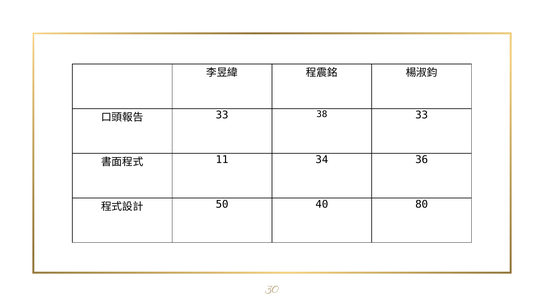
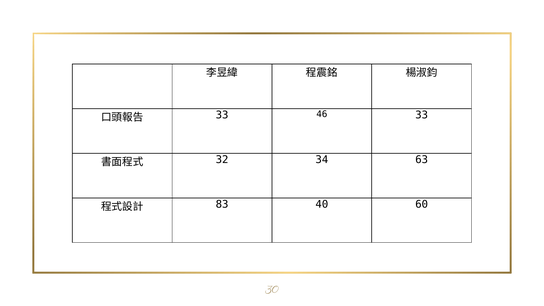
38: 38 -> 46 (322, 114)
11: 11 -> 32 (222, 160)
36: 36 -> 63 (422, 160)
50: 50 -> 83 (222, 204)
80: 80 -> 60 (422, 204)
